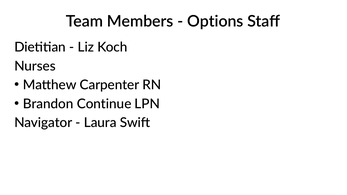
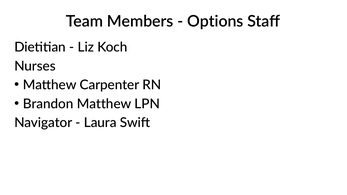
Brandon Continue: Continue -> Matthew (104, 104)
